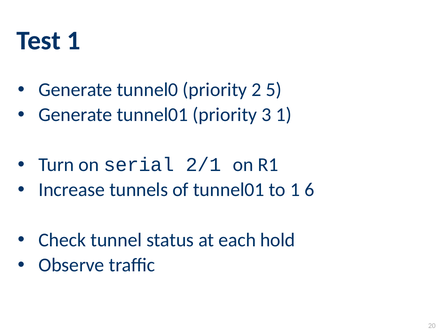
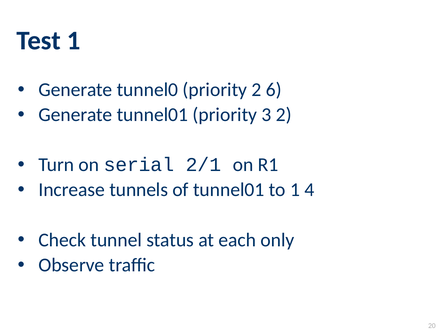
5: 5 -> 6 (274, 90)
3 1: 1 -> 2 (284, 115)
6: 6 -> 4 (309, 190)
hold: hold -> only (277, 240)
